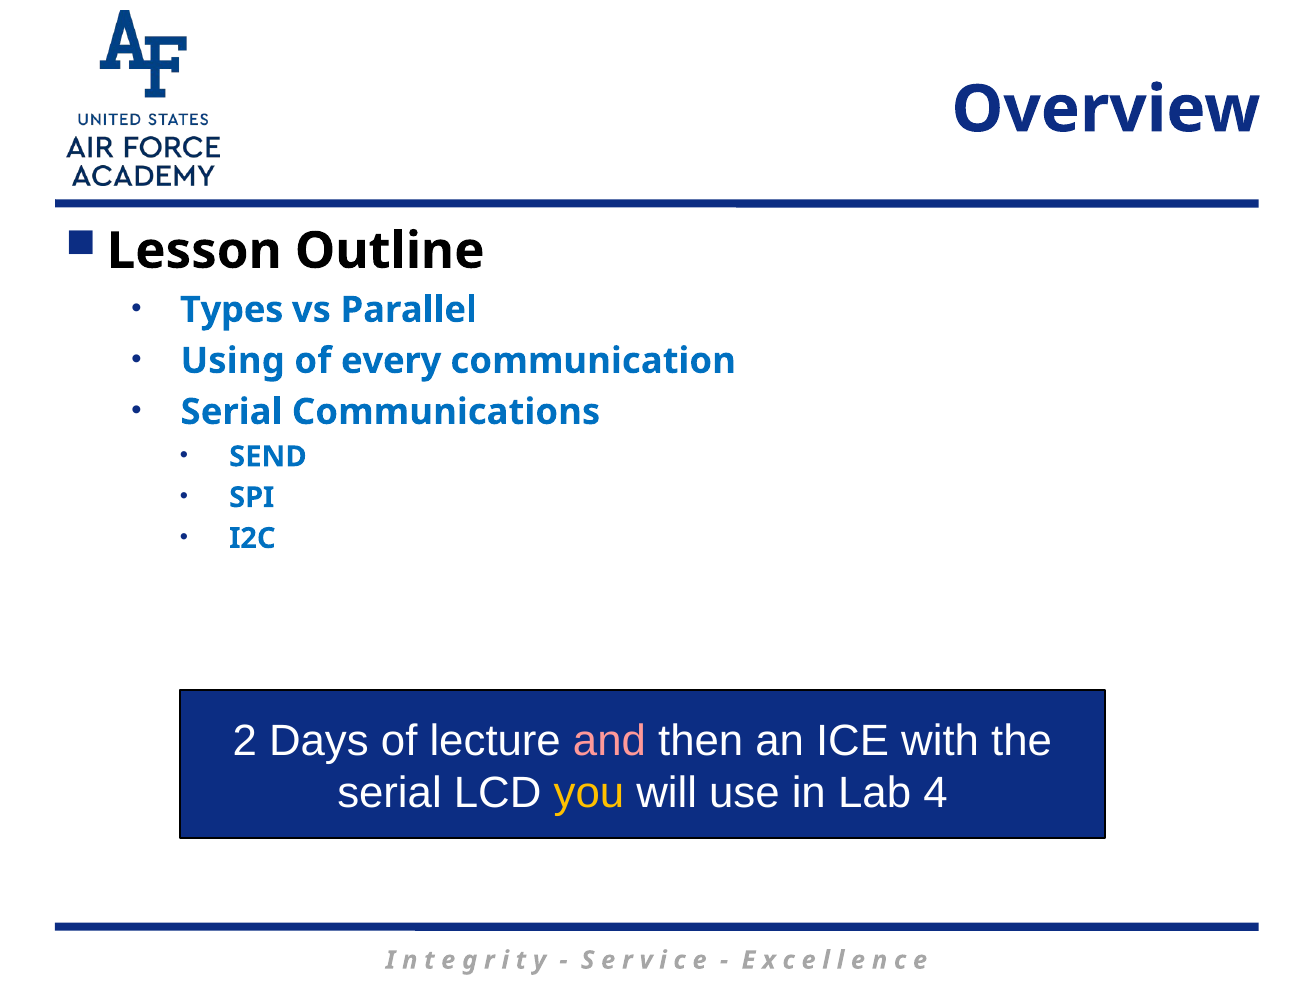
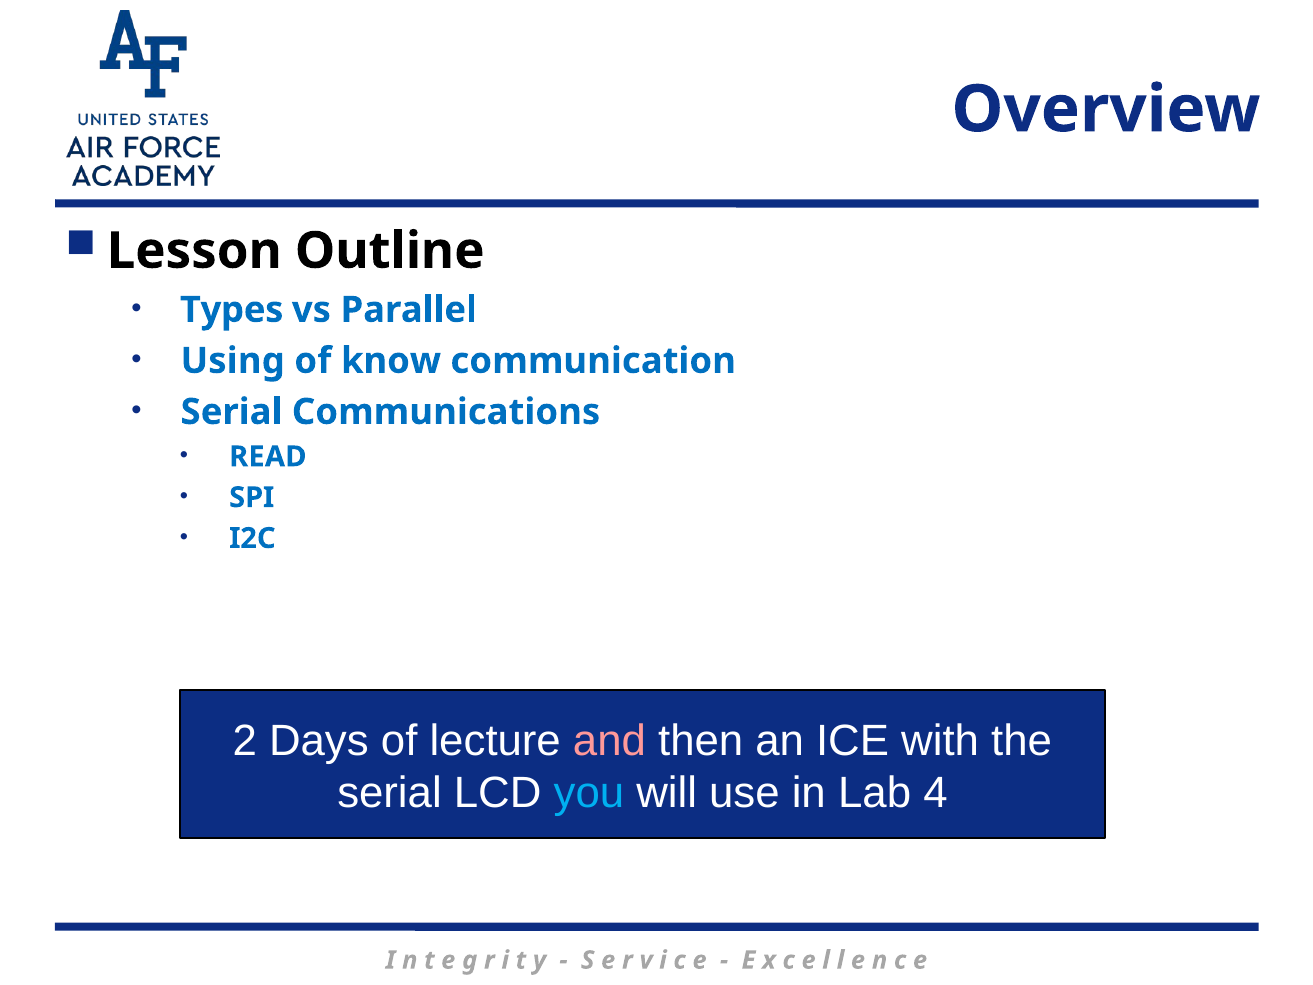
every: every -> know (391, 361)
SEND: SEND -> READ (268, 457)
you colour: yellow -> light blue (589, 793)
